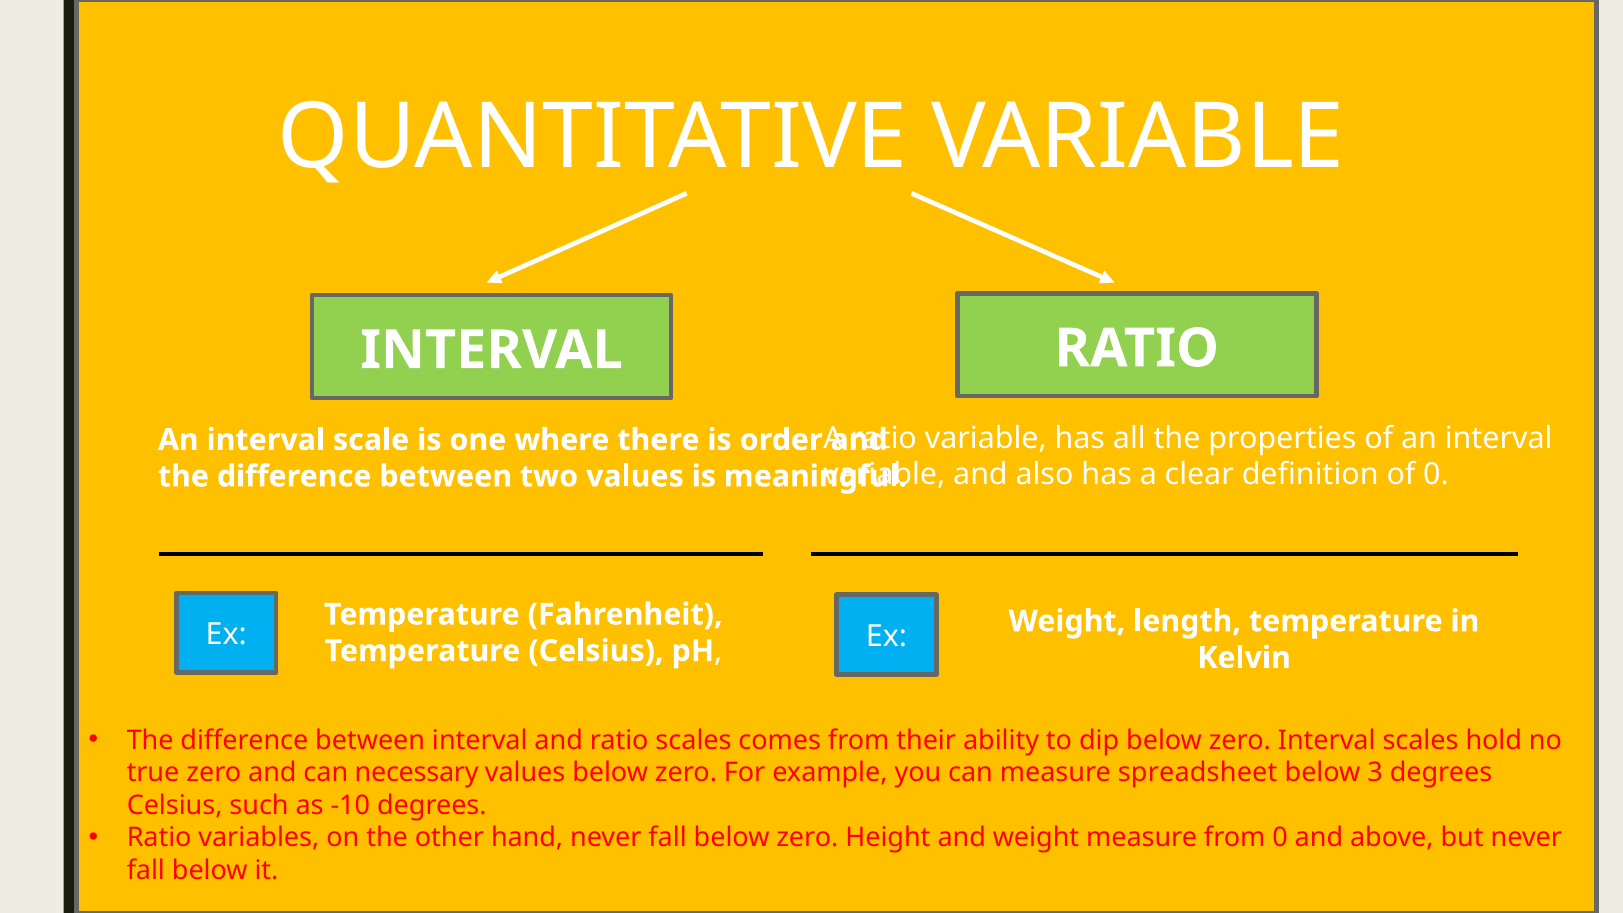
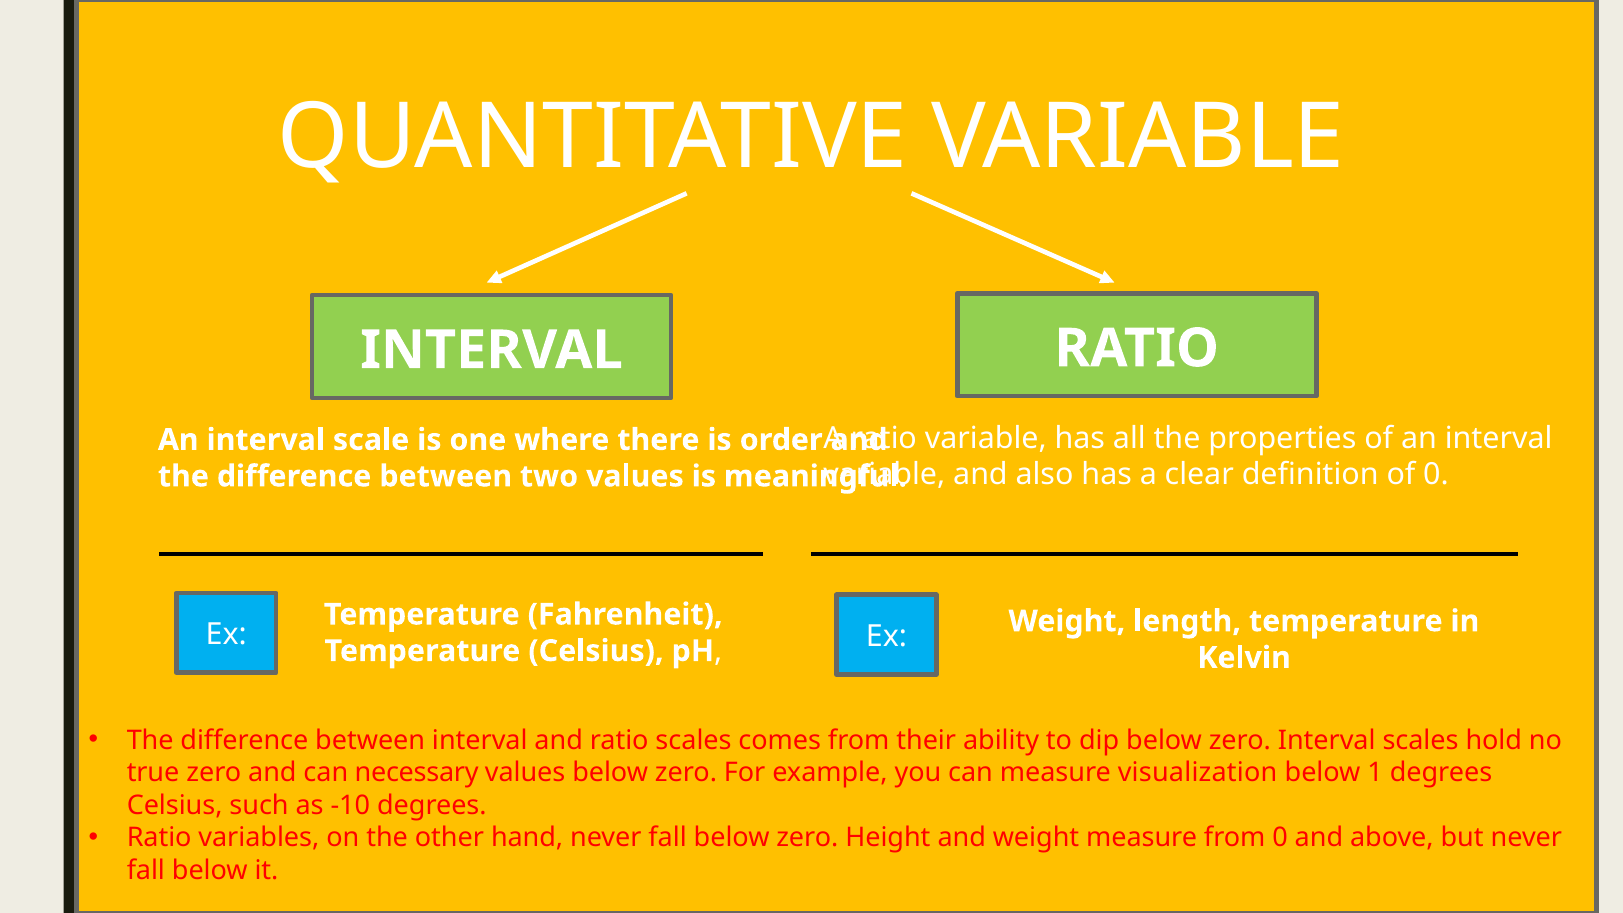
spreadsheet: spreadsheet -> visualization (1198, 773)
3: 3 -> 1 (1375, 773)
